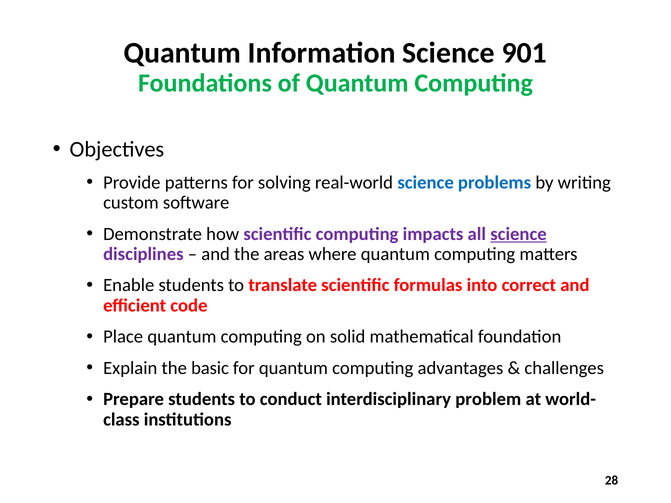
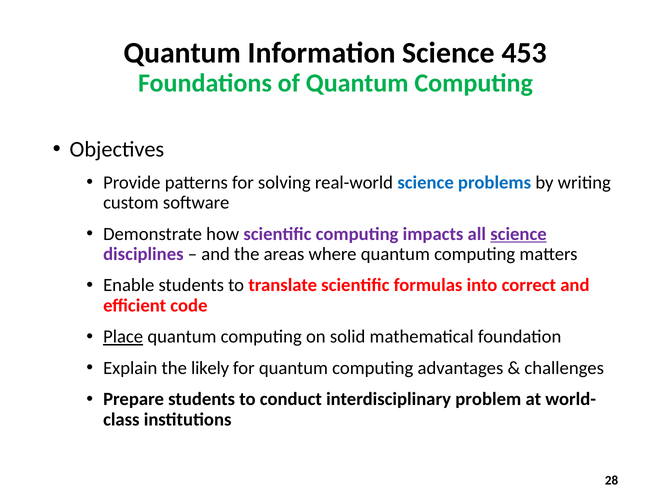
901: 901 -> 453 (524, 53)
Place underline: none -> present (123, 337)
basic: basic -> likely (210, 368)
